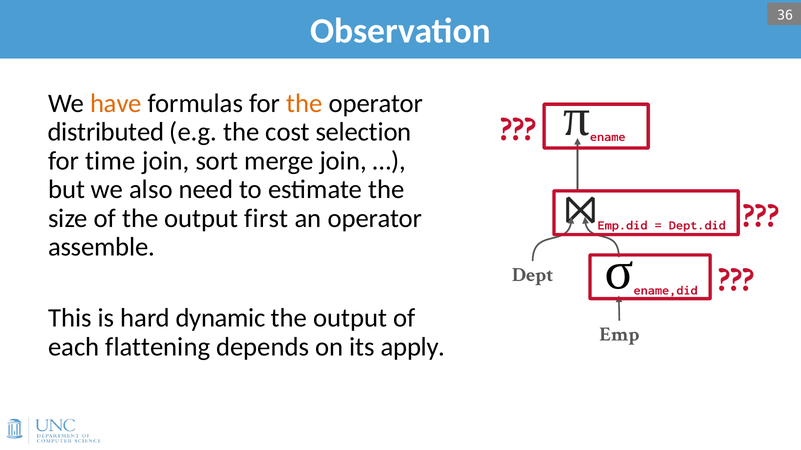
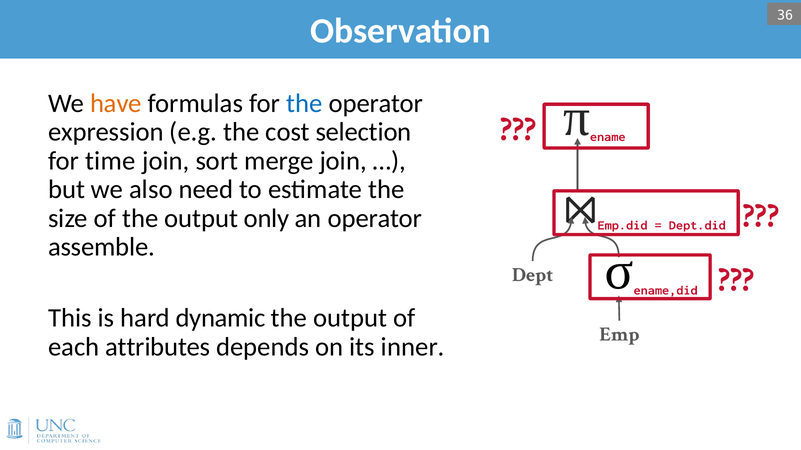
the colour: orange -> blue (304, 103)
distributed: distributed -> expression (106, 132)
first: first -> only (267, 219)
flattening: flattening -> attributes (158, 347)
apply: apply -> inner (413, 347)
